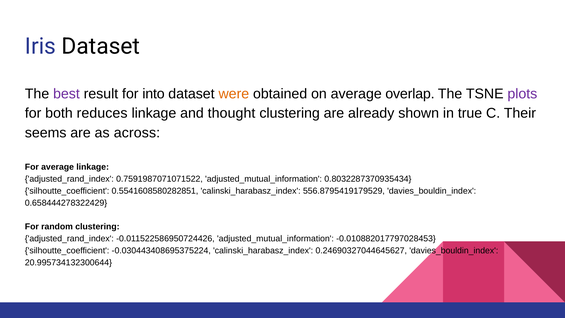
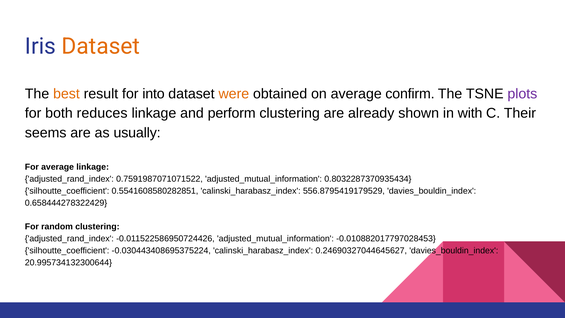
Dataset colour: black -> orange (101, 46)
best colour: purple -> orange (66, 94)
overlap: overlap -> confirm (410, 94)
thought: thought -> perform (232, 113)
true: true -> with (470, 113)
across: across -> usually (137, 133)
